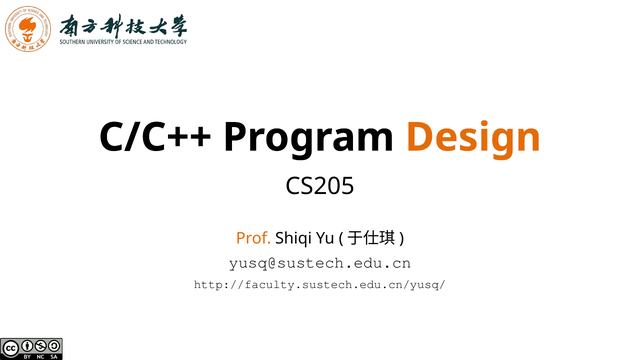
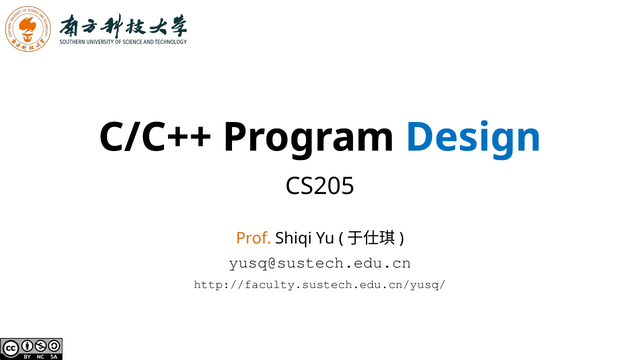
Design colour: orange -> blue (473, 137)
